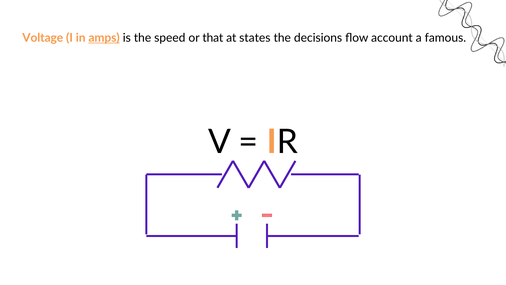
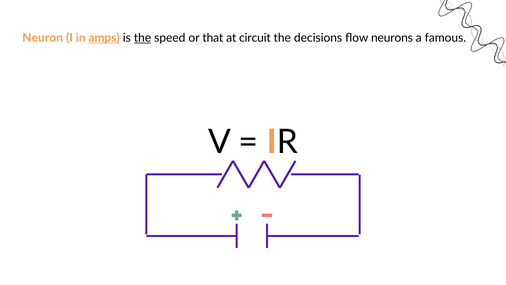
Voltage: Voltage -> Neuron (43, 38)
the underline: none -> present (143, 38)
states: states -> circuit (255, 38)
account: account -> neurons (392, 38)
